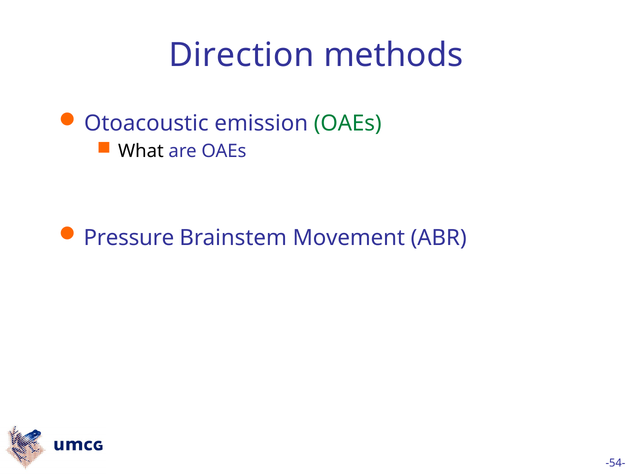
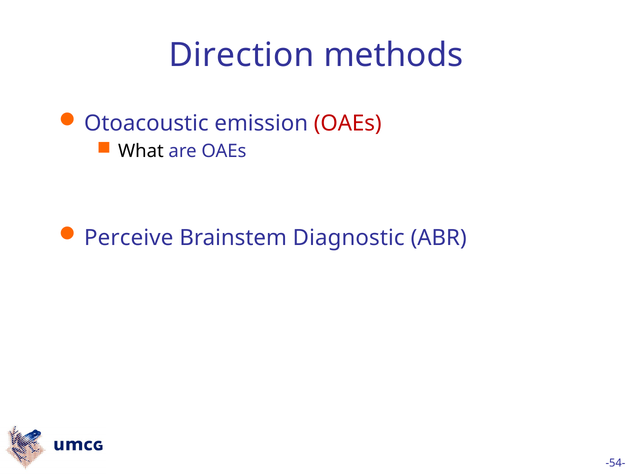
OAEs colour: green -> red (348, 123)
Pressure: Pressure -> Perceive (129, 238)
Movement: Movement -> Diagnostic (349, 238)
